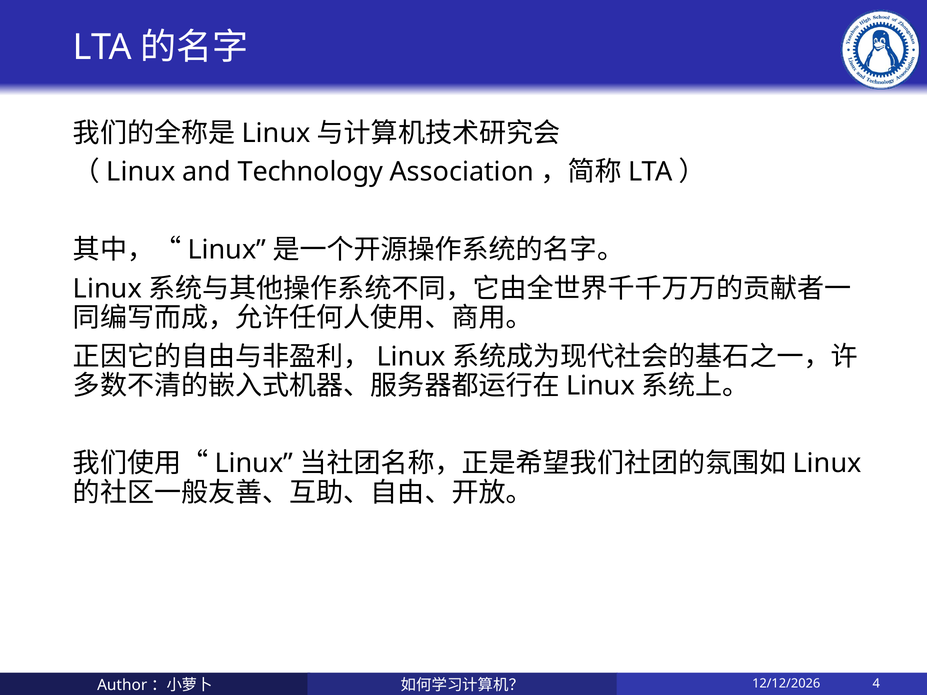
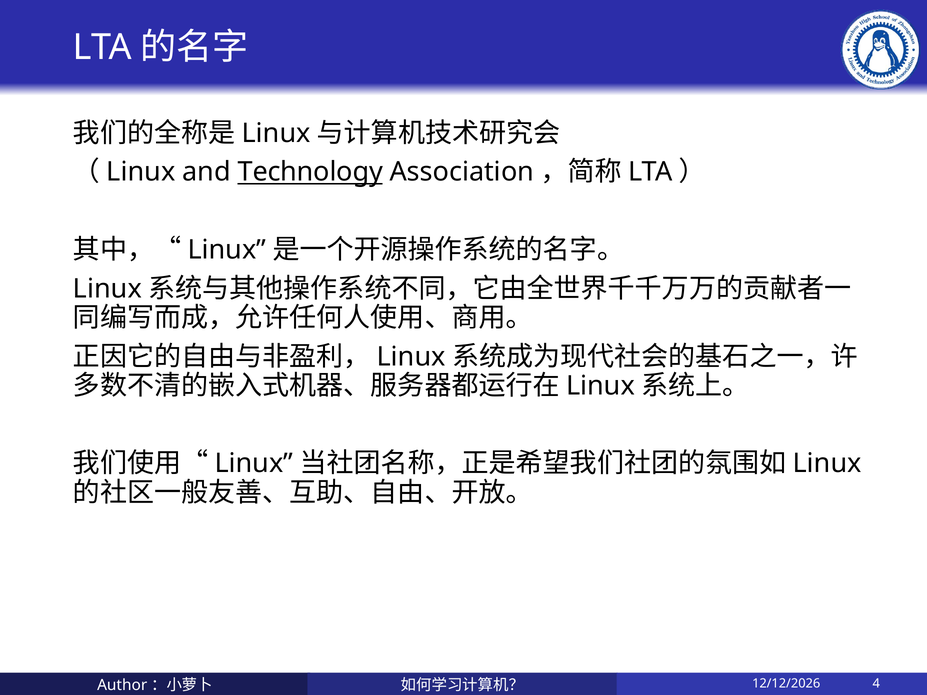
Technology underline: none -> present (310, 172)
